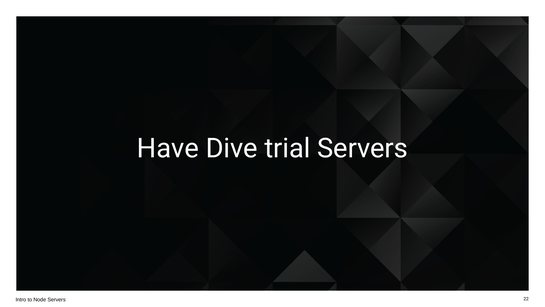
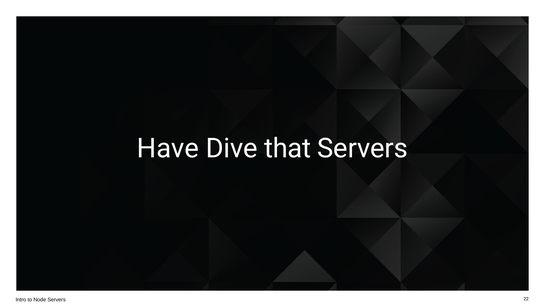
trial: trial -> that (288, 148)
